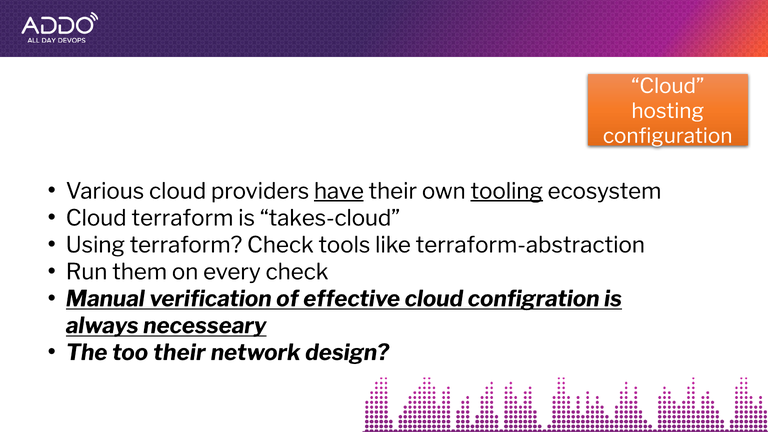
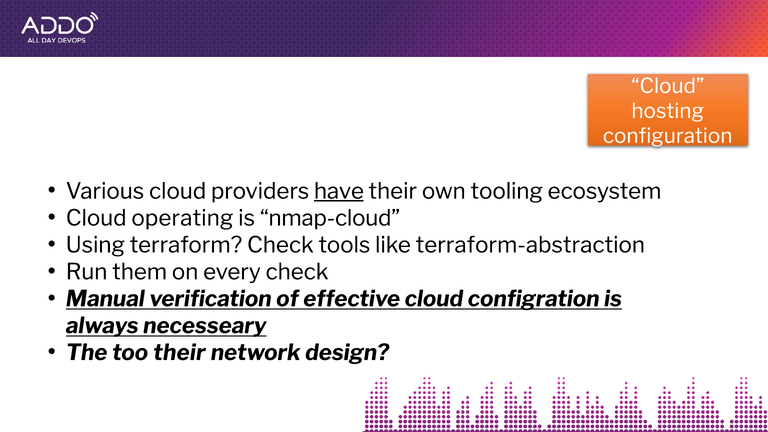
tooling underline: present -> none (507, 191)
Cloud terraform: terraform -> operating (182, 218)
takes-cloud: takes-cloud -> nmap-cloud (330, 218)
